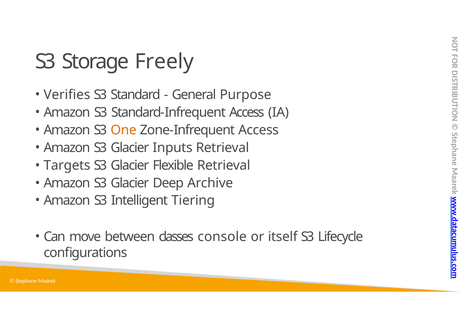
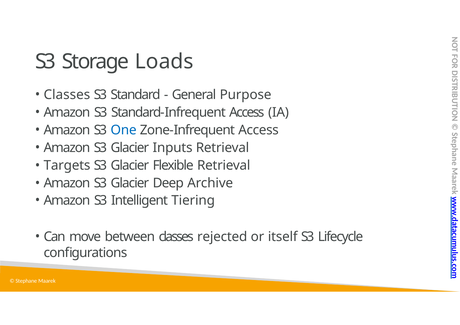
Freely: Freely -> Loads (164, 62)
Verifies: Verifies -> Classes (67, 95)
One colour: orange -> blue (124, 130)
console: console -> rejected (222, 237)
